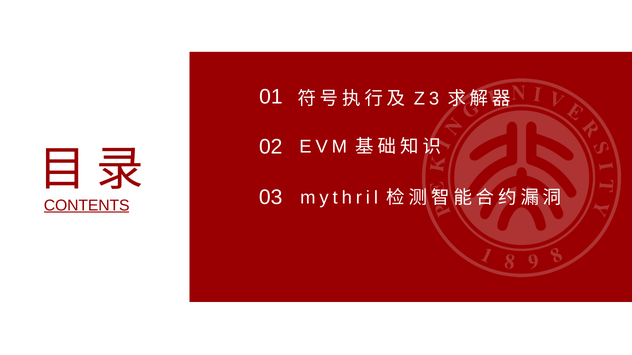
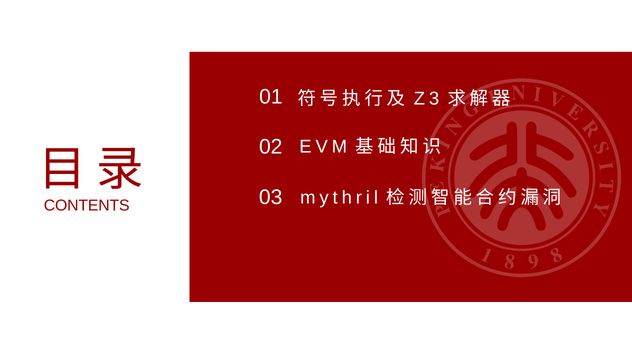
CONTENTS underline: present -> none (87, 206)
